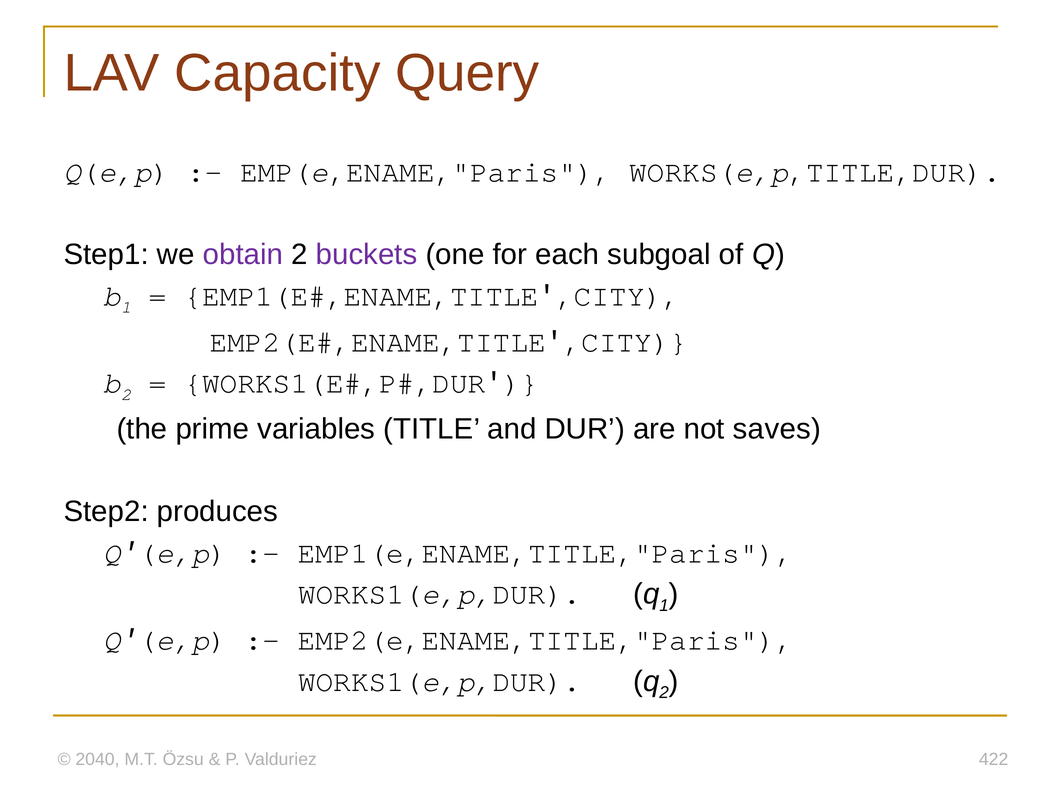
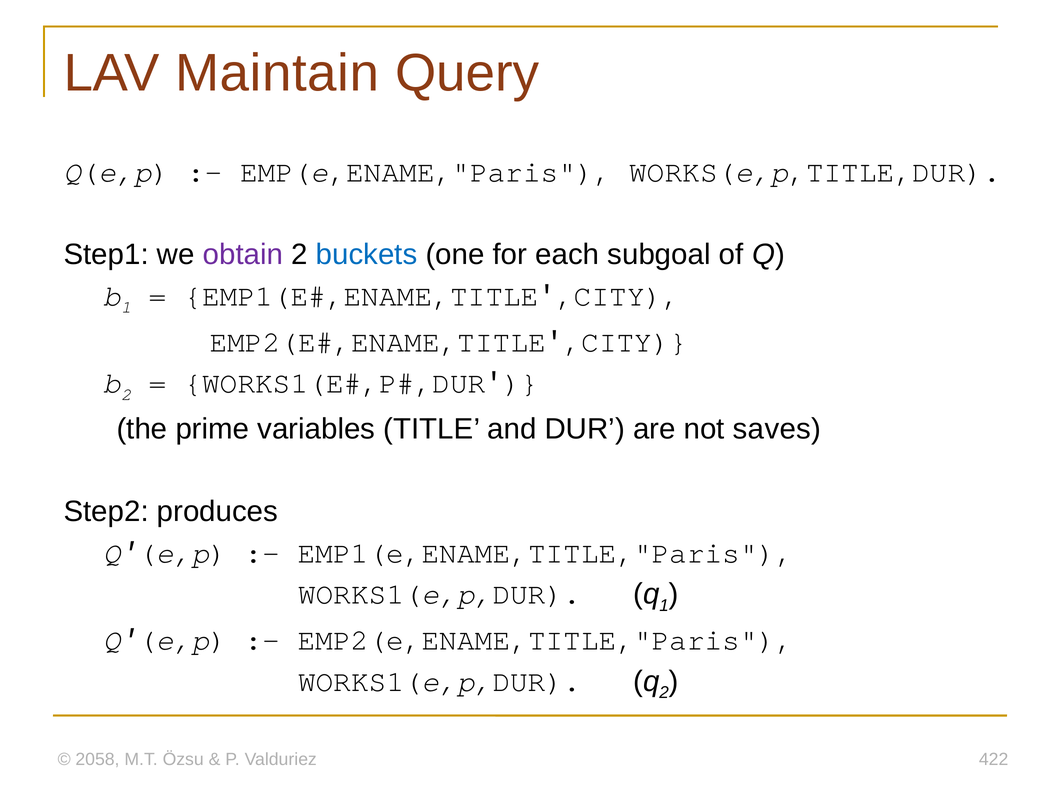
Capacity: Capacity -> Maintain (277, 73)
buckets colour: purple -> blue (367, 255)
2040: 2040 -> 2058 (97, 759)
